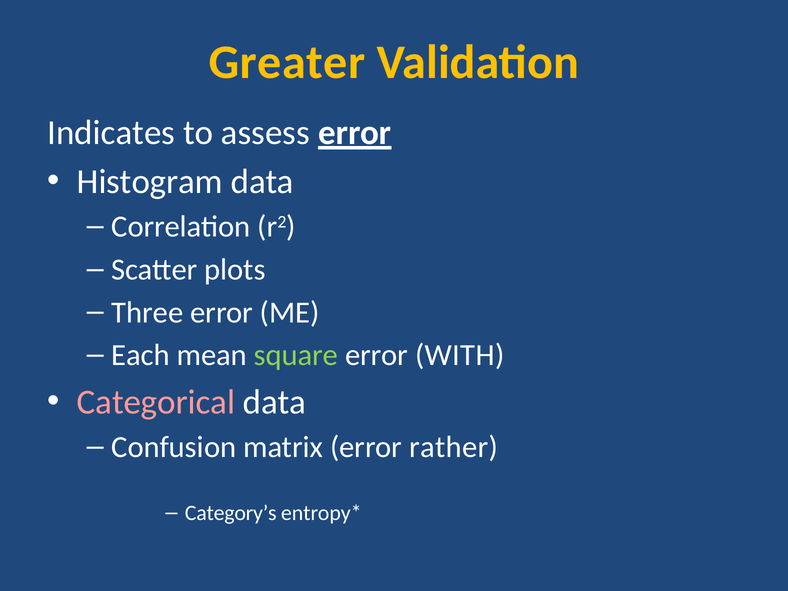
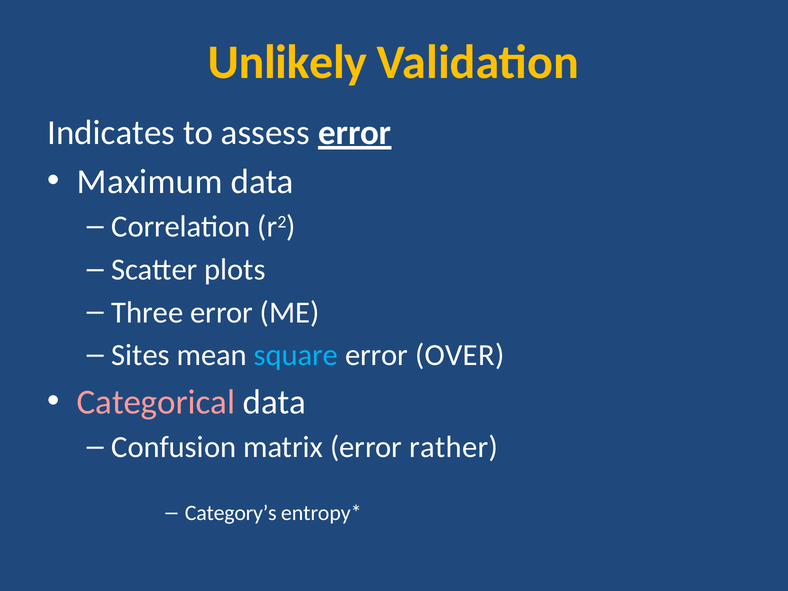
Greater: Greater -> Unlikely (287, 62)
Histogram: Histogram -> Maximum (150, 182)
Each: Each -> Sites (141, 355)
square colour: light green -> light blue (296, 355)
WITH: WITH -> OVER (460, 355)
